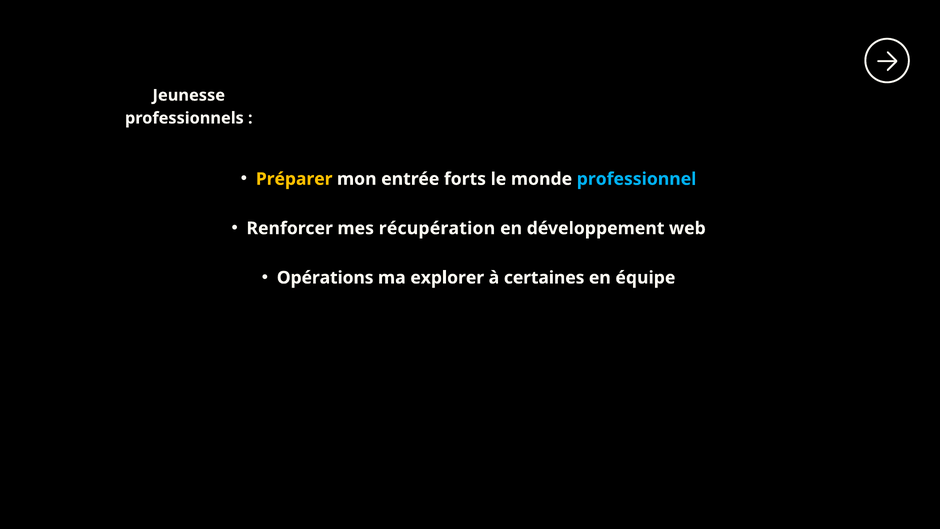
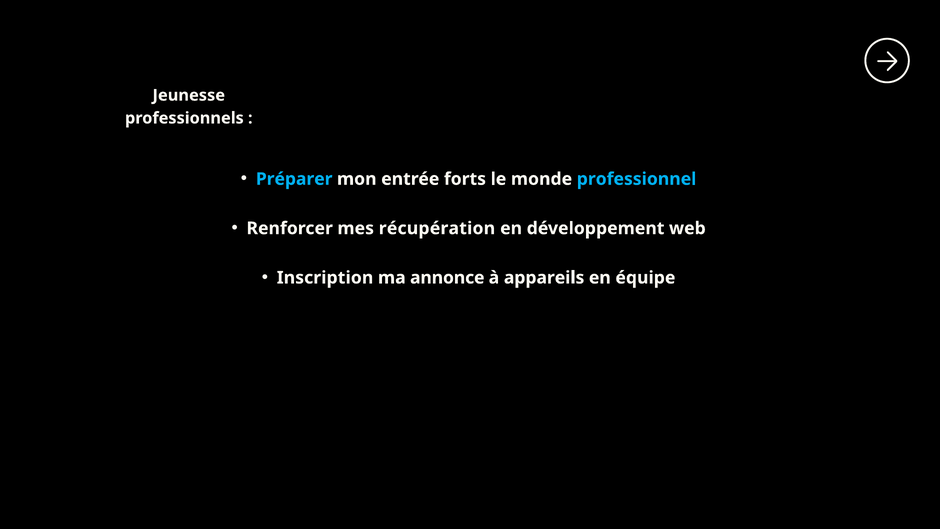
Préparer colour: yellow -> light blue (294, 179)
Opérations: Opérations -> Inscription (325, 278)
explorer: explorer -> annonce (447, 278)
certaines: certaines -> appareils (544, 278)
